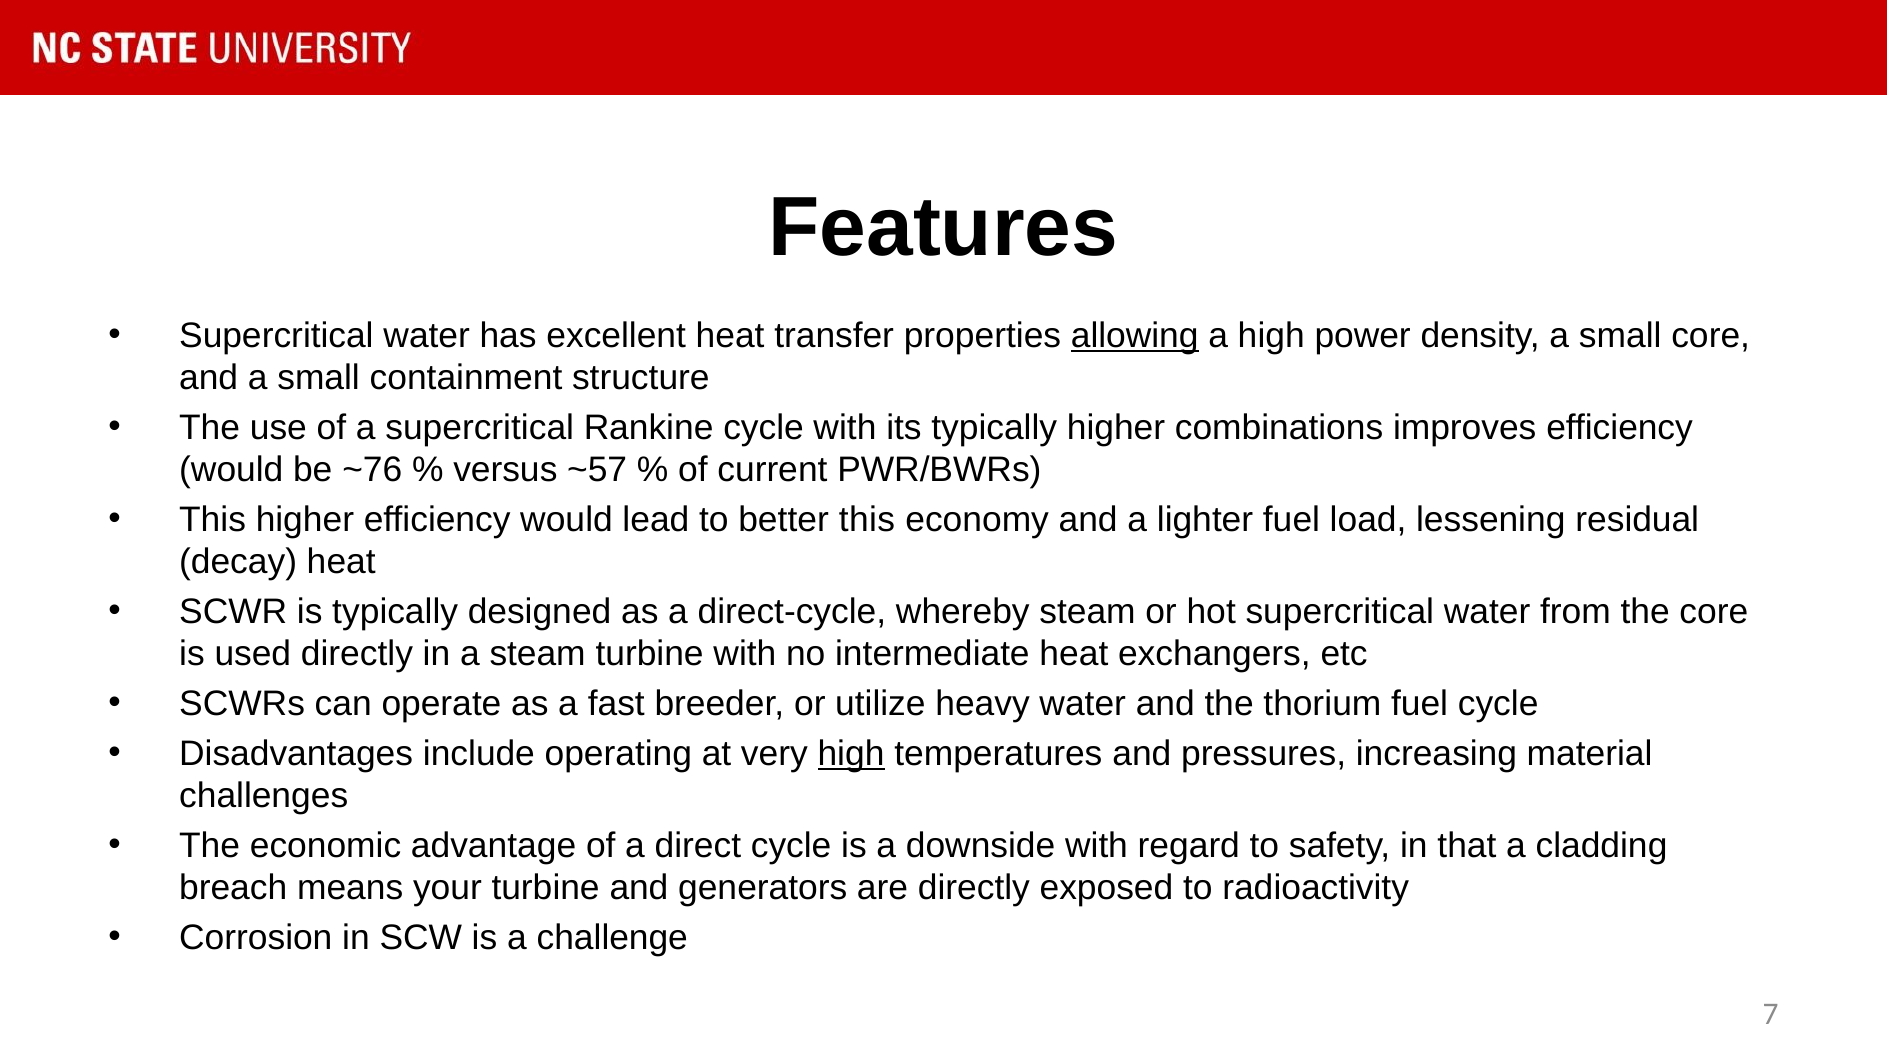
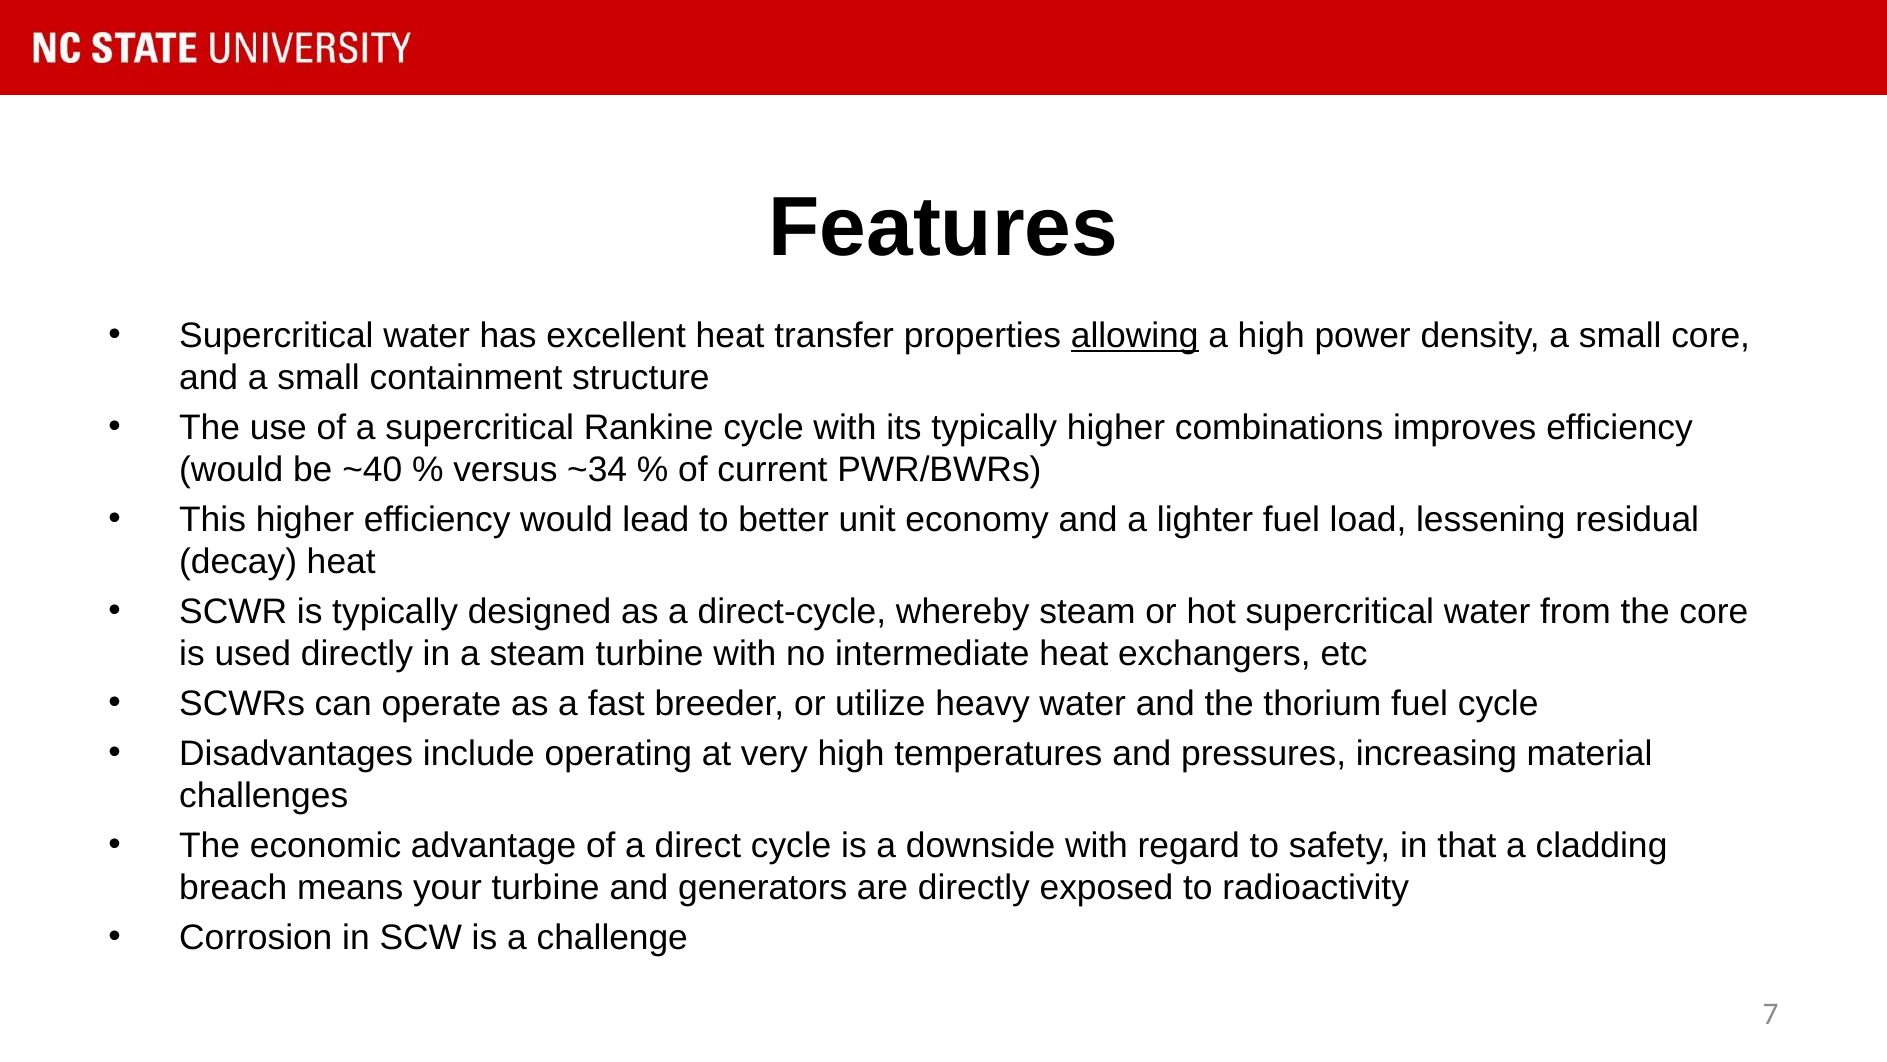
~76: ~76 -> ~40 (372, 470)
~57: ~57 -> ~34 (597, 470)
better this: this -> unit (867, 519)
high underline: present -> none (851, 753)
